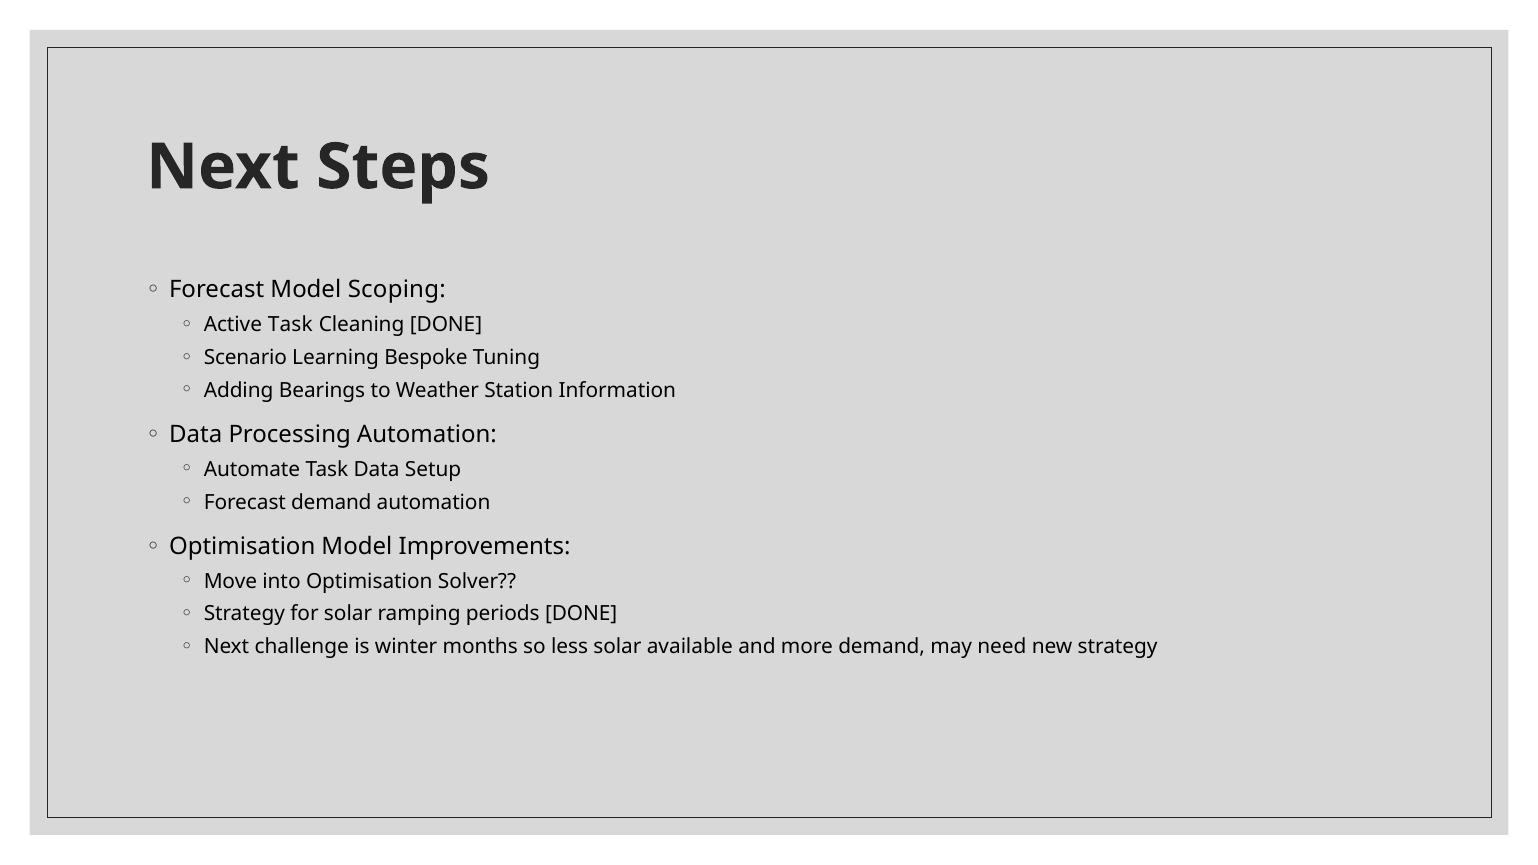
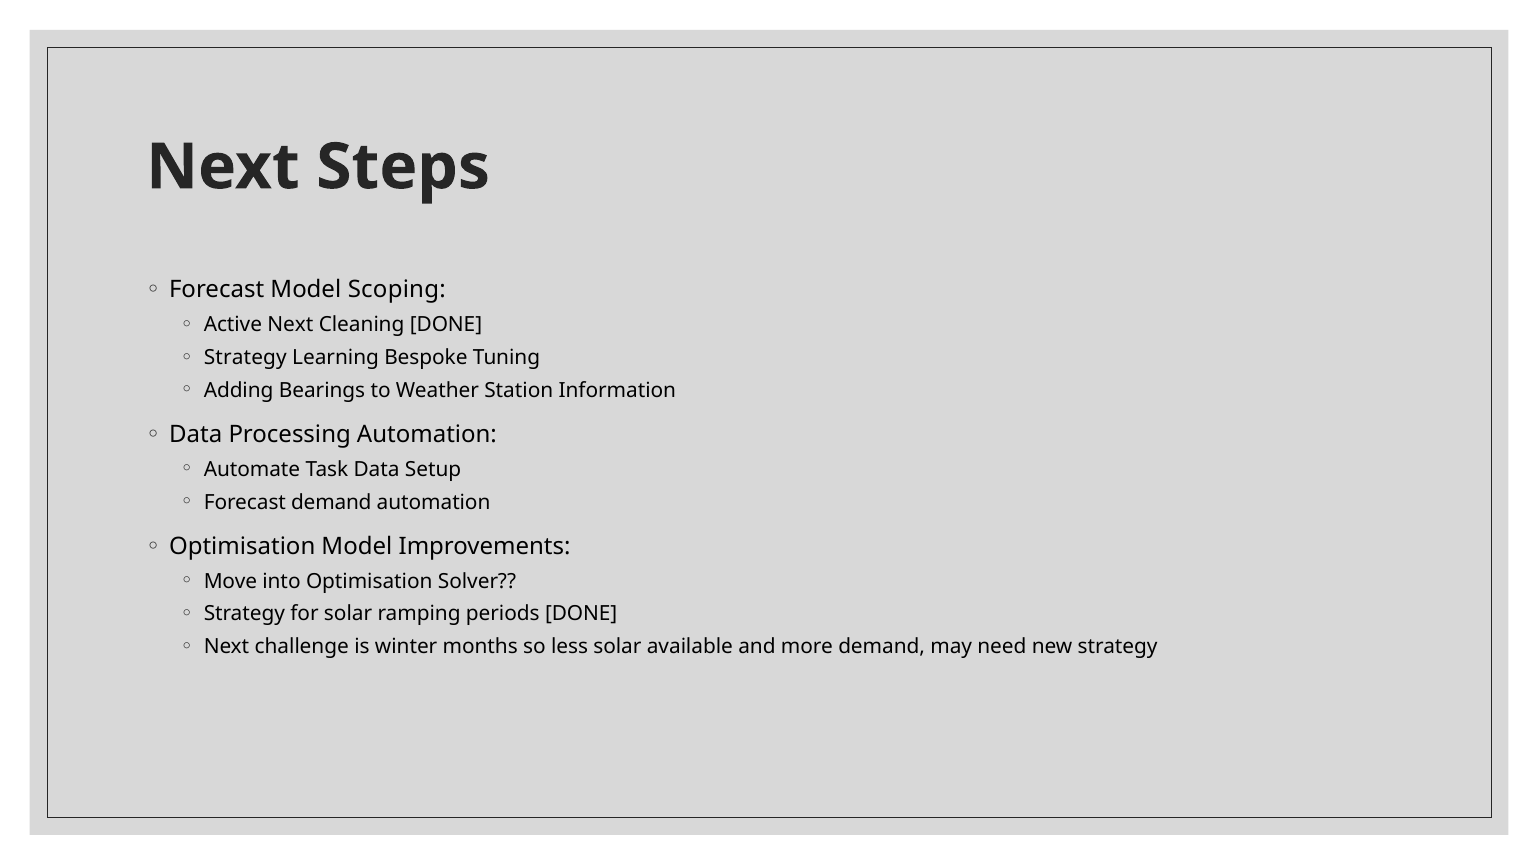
Active Task: Task -> Next (290, 325)
Scenario: Scenario -> Strategy (245, 358)
